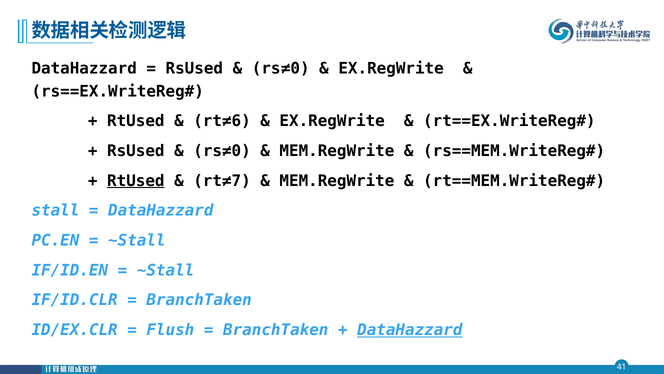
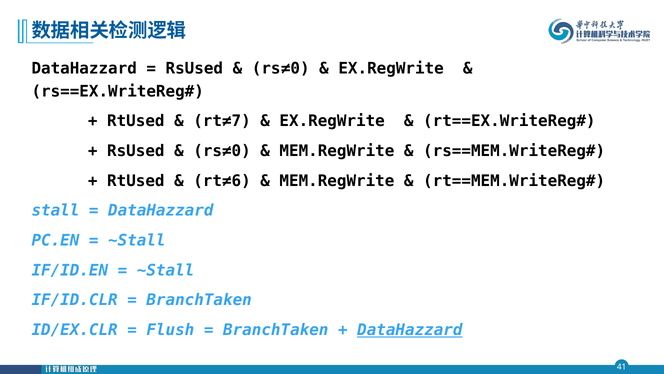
rt≠6: rt≠6 -> rt≠7 (222, 121)
RtUsed underline: present -> none (136, 181)
rt≠7: rt≠7 -> rt≠6 (222, 181)
